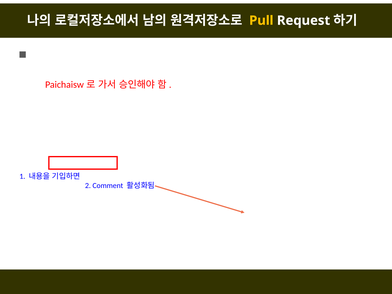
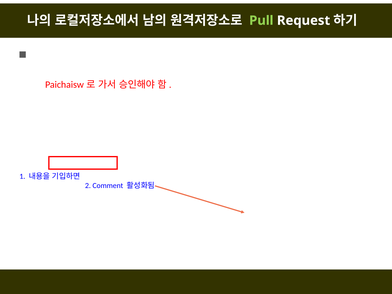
Pull colour: yellow -> light green (261, 21)
